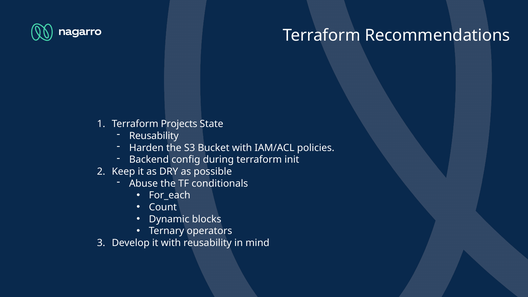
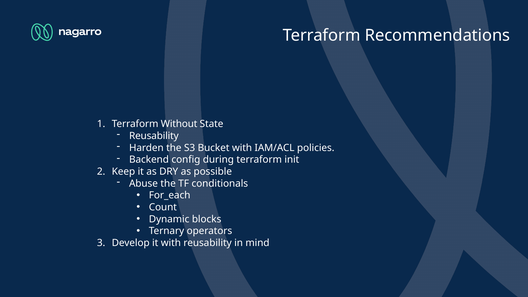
Projects: Projects -> Without (179, 124)
